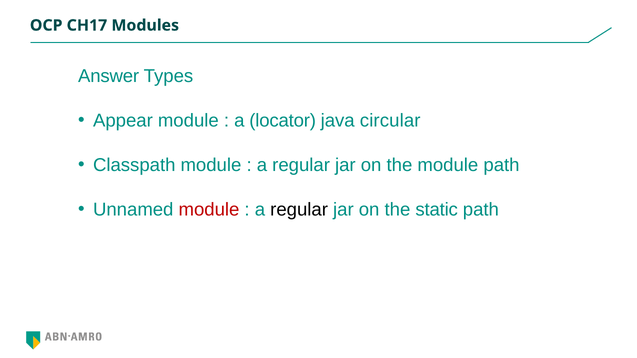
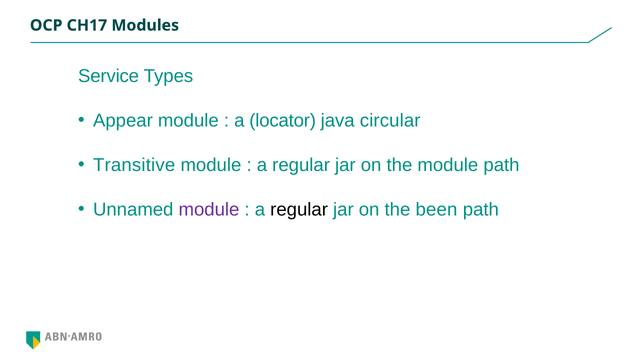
Answer: Answer -> Service (109, 76)
Classpath: Classpath -> Transitive (134, 165)
module colour: red -> purple (209, 210)
static: static -> been (436, 210)
